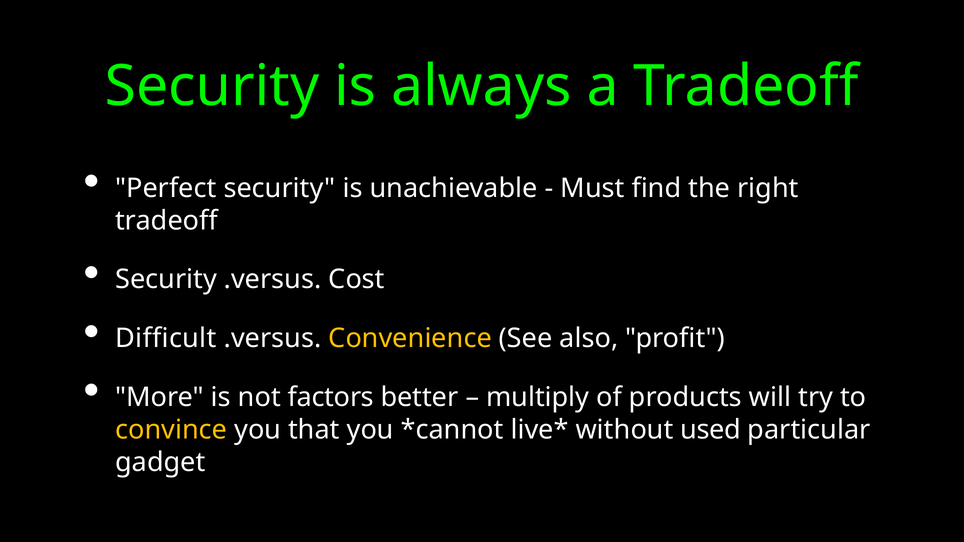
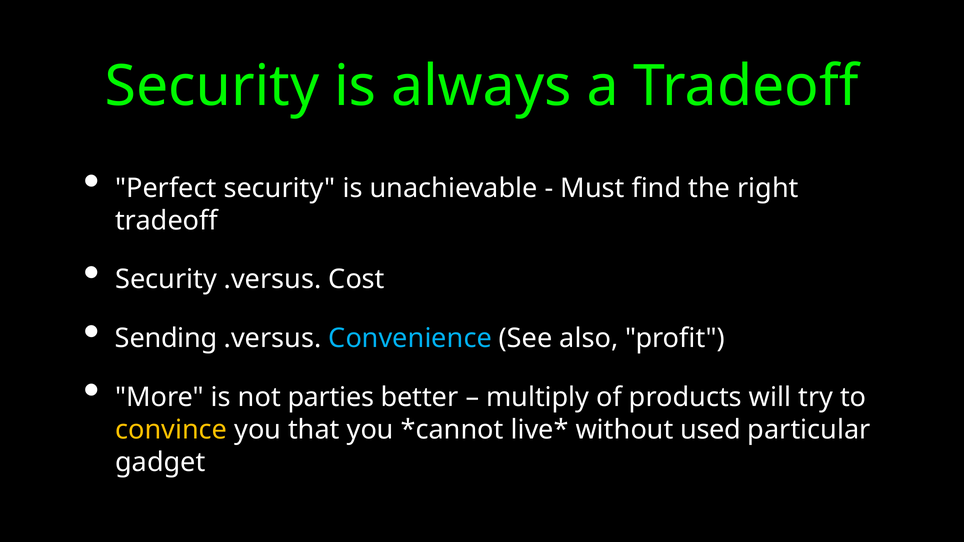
Difficult: Difficult -> Sending (166, 339)
Convenience colour: yellow -> light blue (410, 339)
factors: factors -> parties (331, 397)
